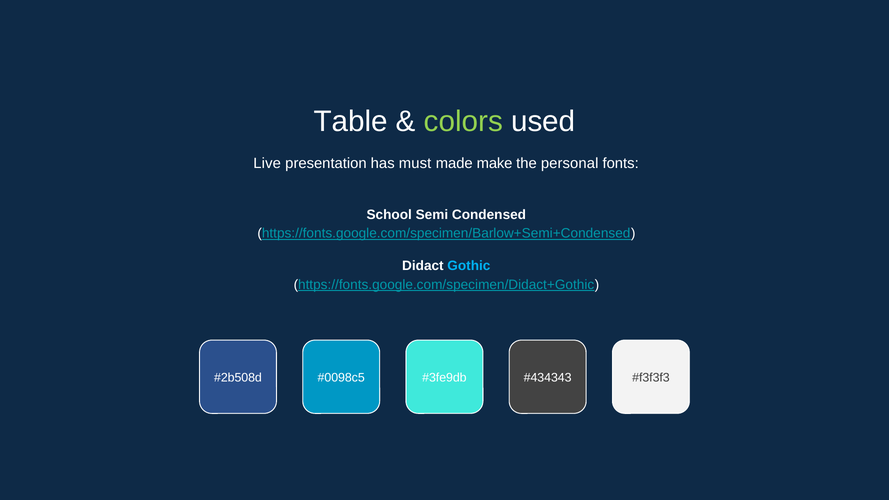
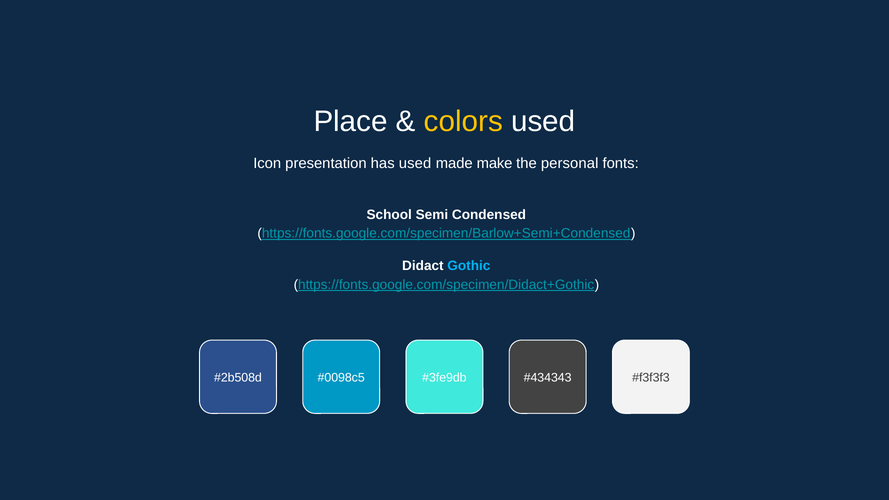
Table: Table -> Place (351, 122)
colors colour: light green -> yellow (463, 122)
Live: Live -> Icon (267, 163)
has must: must -> used (415, 163)
